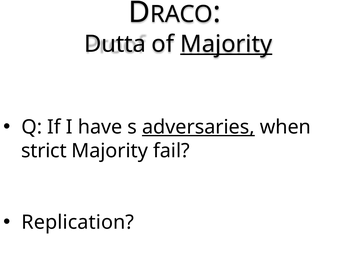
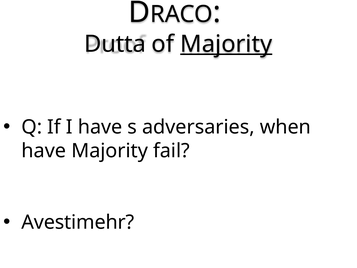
adversaries underline: present -> none (198, 127)
strict: strict -> have (44, 151)
Replication: Replication -> Avestimehr (78, 222)
